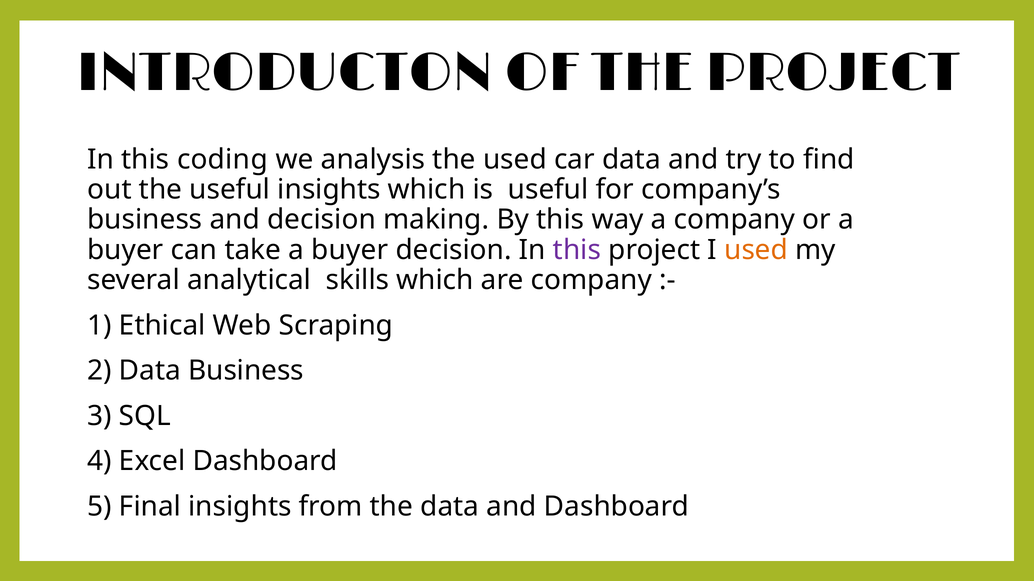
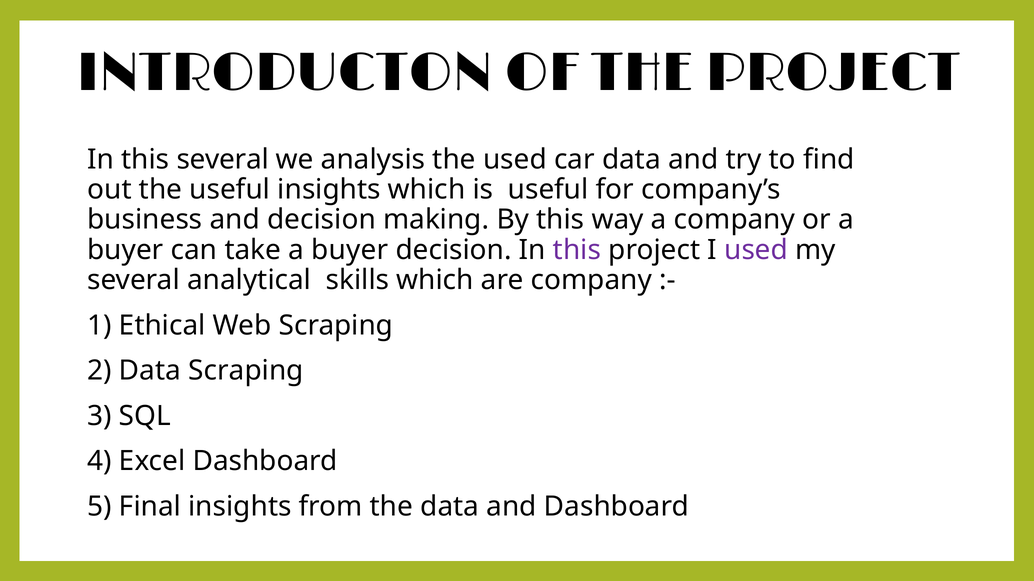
this coding: coding -> several (223, 159)
used colour: orange -> purple (756, 250)
Data Business: Business -> Scraping (246, 371)
